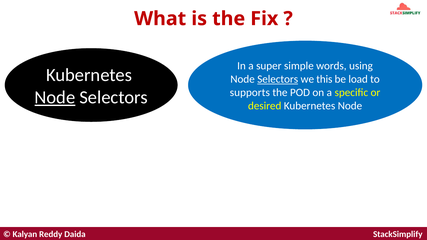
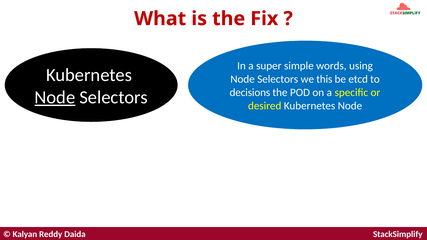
Selectors underline: present -> none (278, 79)
load: load -> etcd (358, 79)
supports: supports -> decisions (250, 93)
